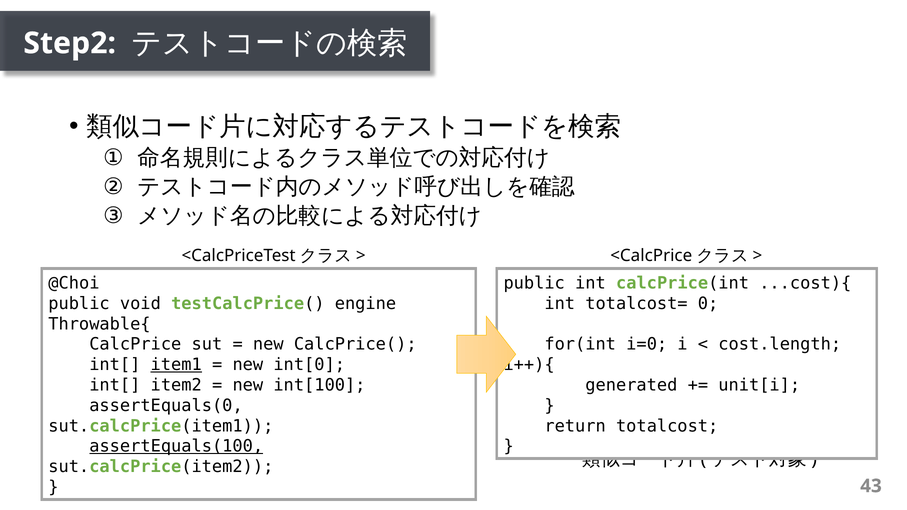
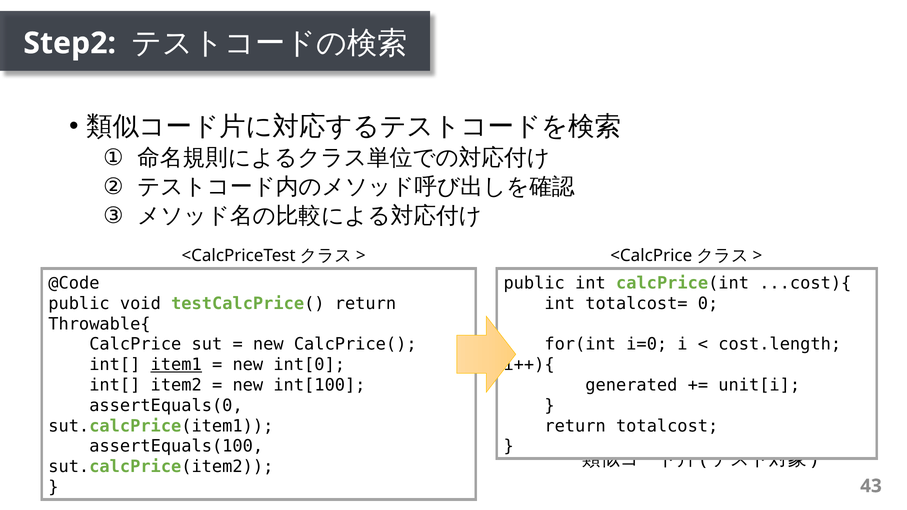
@Choi: @Choi -> @Code (74, 283)
testCalcPrice( engine: engine -> return (365, 304)
assertEquals(100 underline: present -> none (176, 446)
